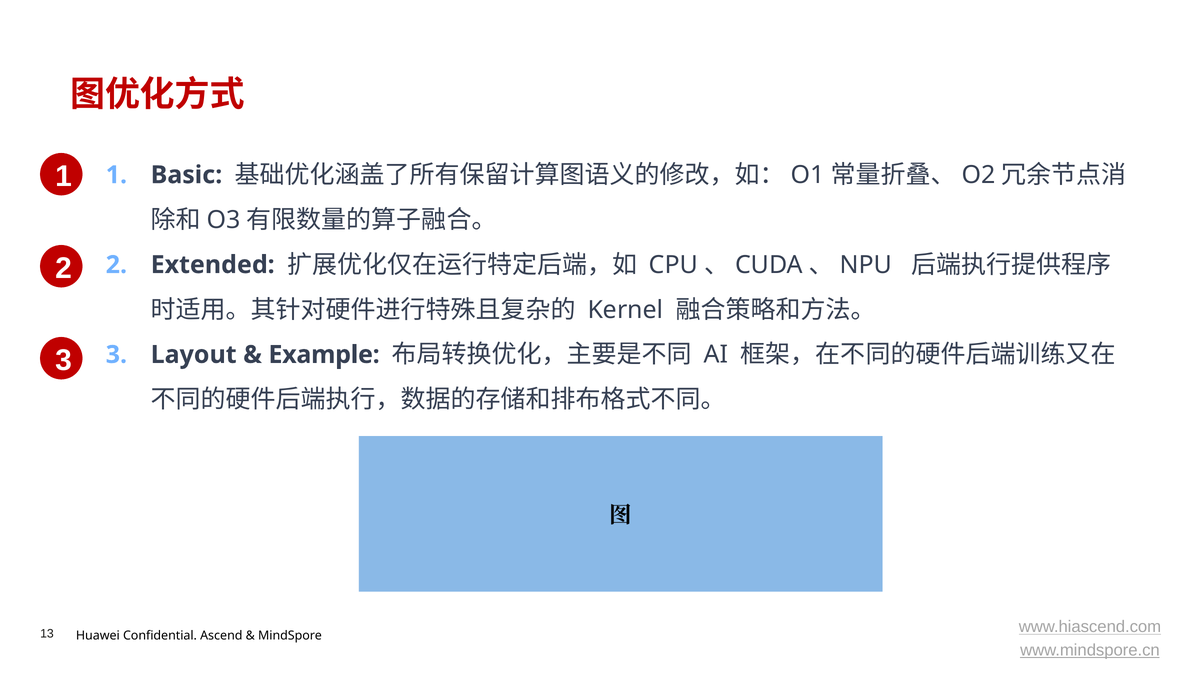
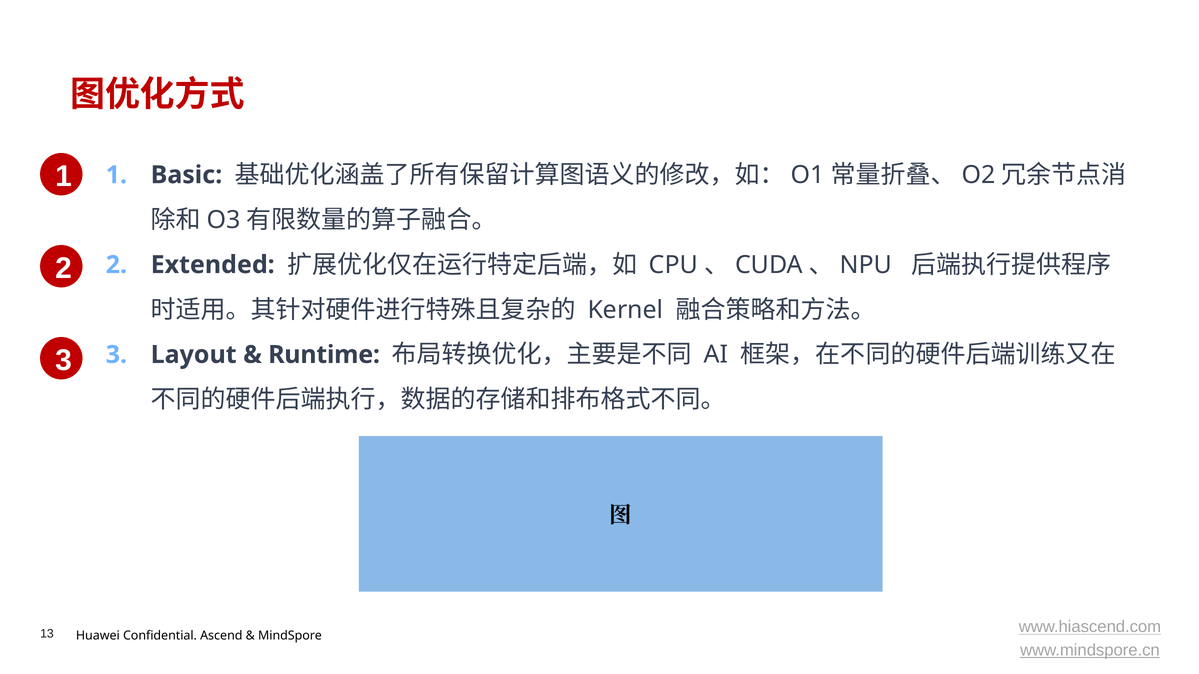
Example: Example -> Runtime (324, 355)
